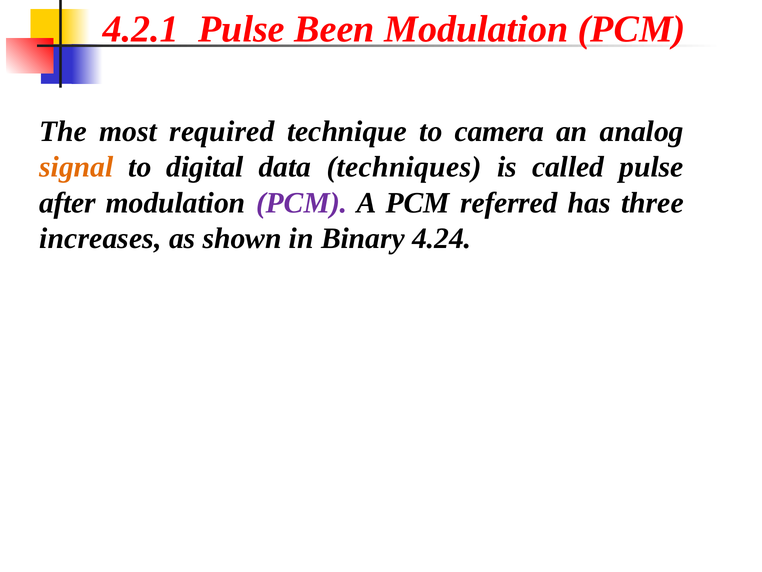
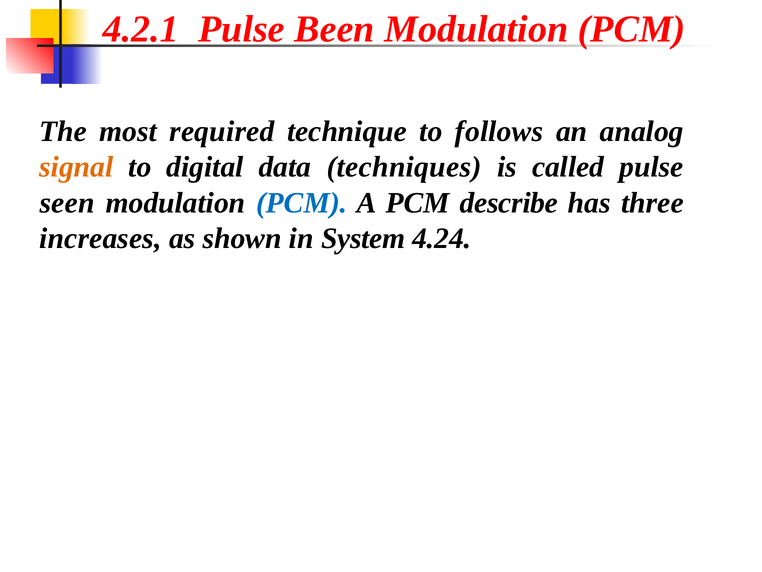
camera: camera -> follows (499, 131)
after: after -> seen (67, 203)
PCM colour: purple -> blue (302, 203)
referred: referred -> describe (509, 203)
Binary: Binary -> System (363, 238)
